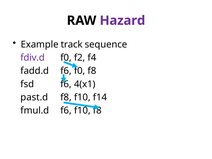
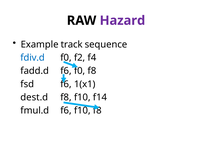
fdiv.d colour: purple -> blue (33, 58)
4(x1: 4(x1 -> 1(x1 (85, 84)
past.d: past.d -> dest.d (34, 97)
